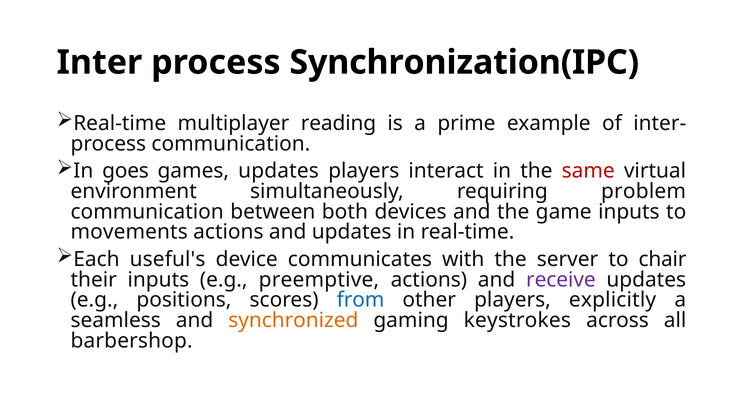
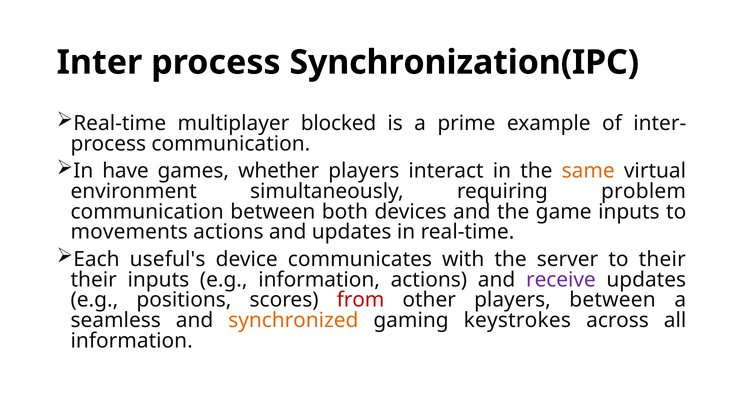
reading: reading -> blocked (339, 123)
goes: goes -> have (126, 171)
games updates: updates -> whether (279, 171)
same colour: red -> orange (588, 171)
to chair: chair -> their (662, 259)
e.g preemptive: preemptive -> information (319, 280)
from colour: blue -> red (361, 300)
players explicitly: explicitly -> between (613, 300)
barbershop: barbershop -> information (132, 341)
